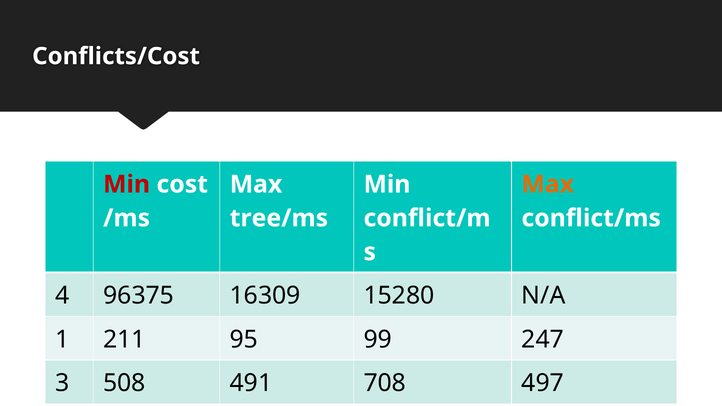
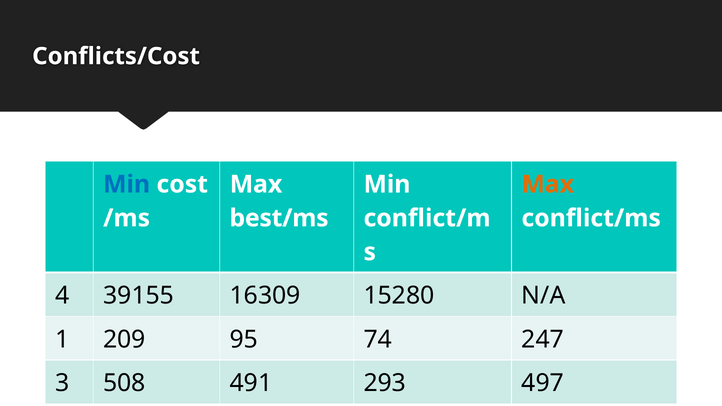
Min colour: red -> blue (127, 184)
tree/ms: tree/ms -> best/ms (279, 218)
96375: 96375 -> 39155 (139, 296)
211: 211 -> 209 (124, 340)
99: 99 -> 74 (378, 340)
708: 708 -> 293 (385, 383)
